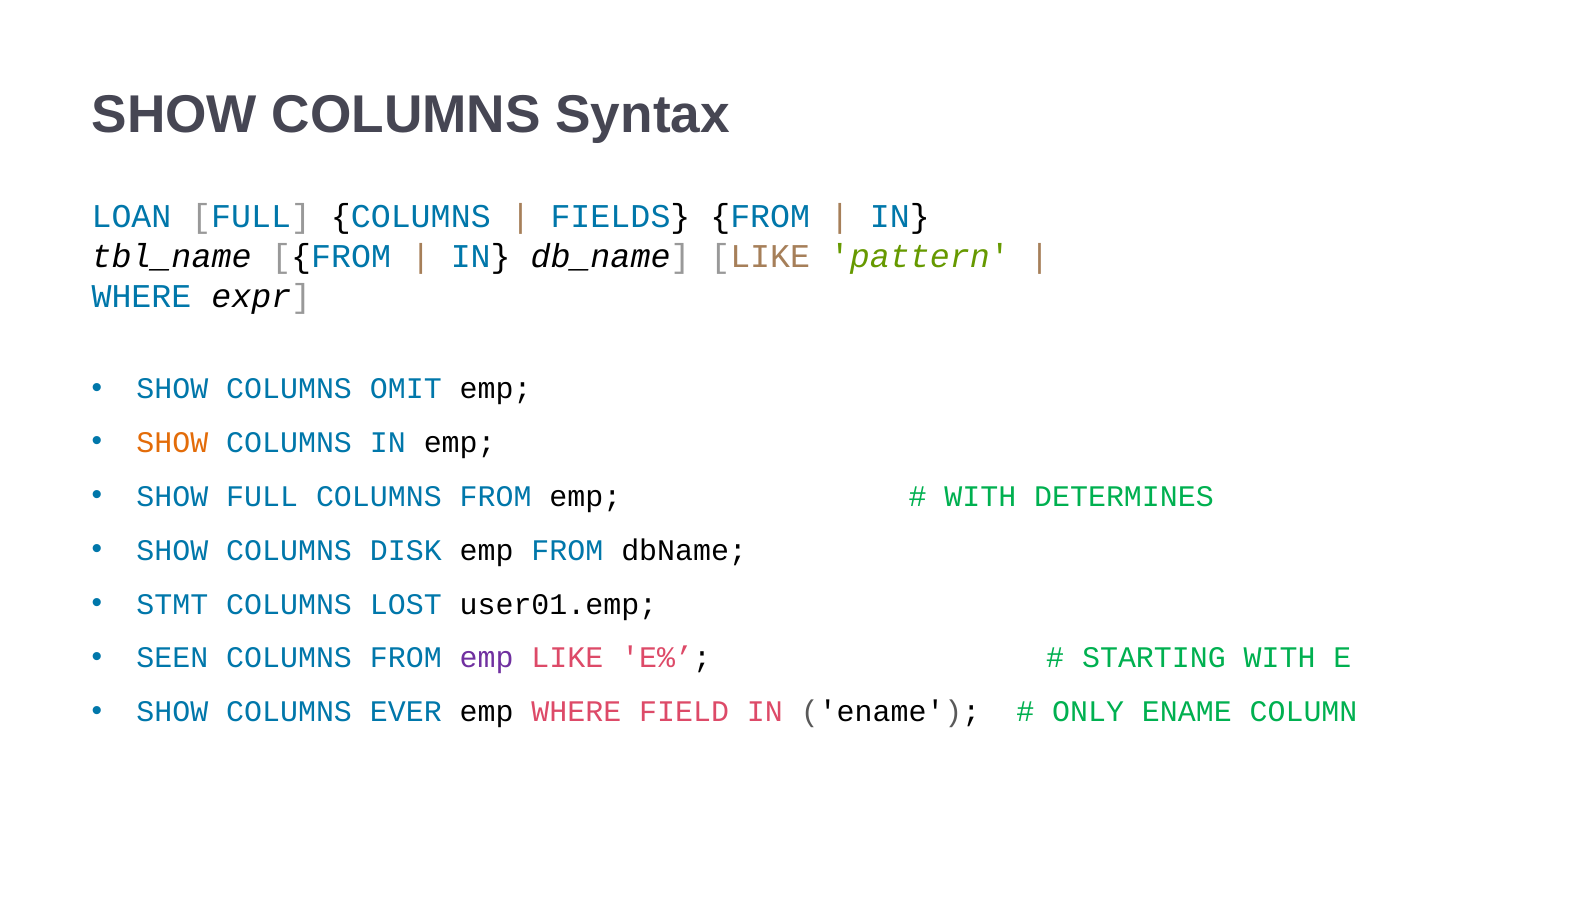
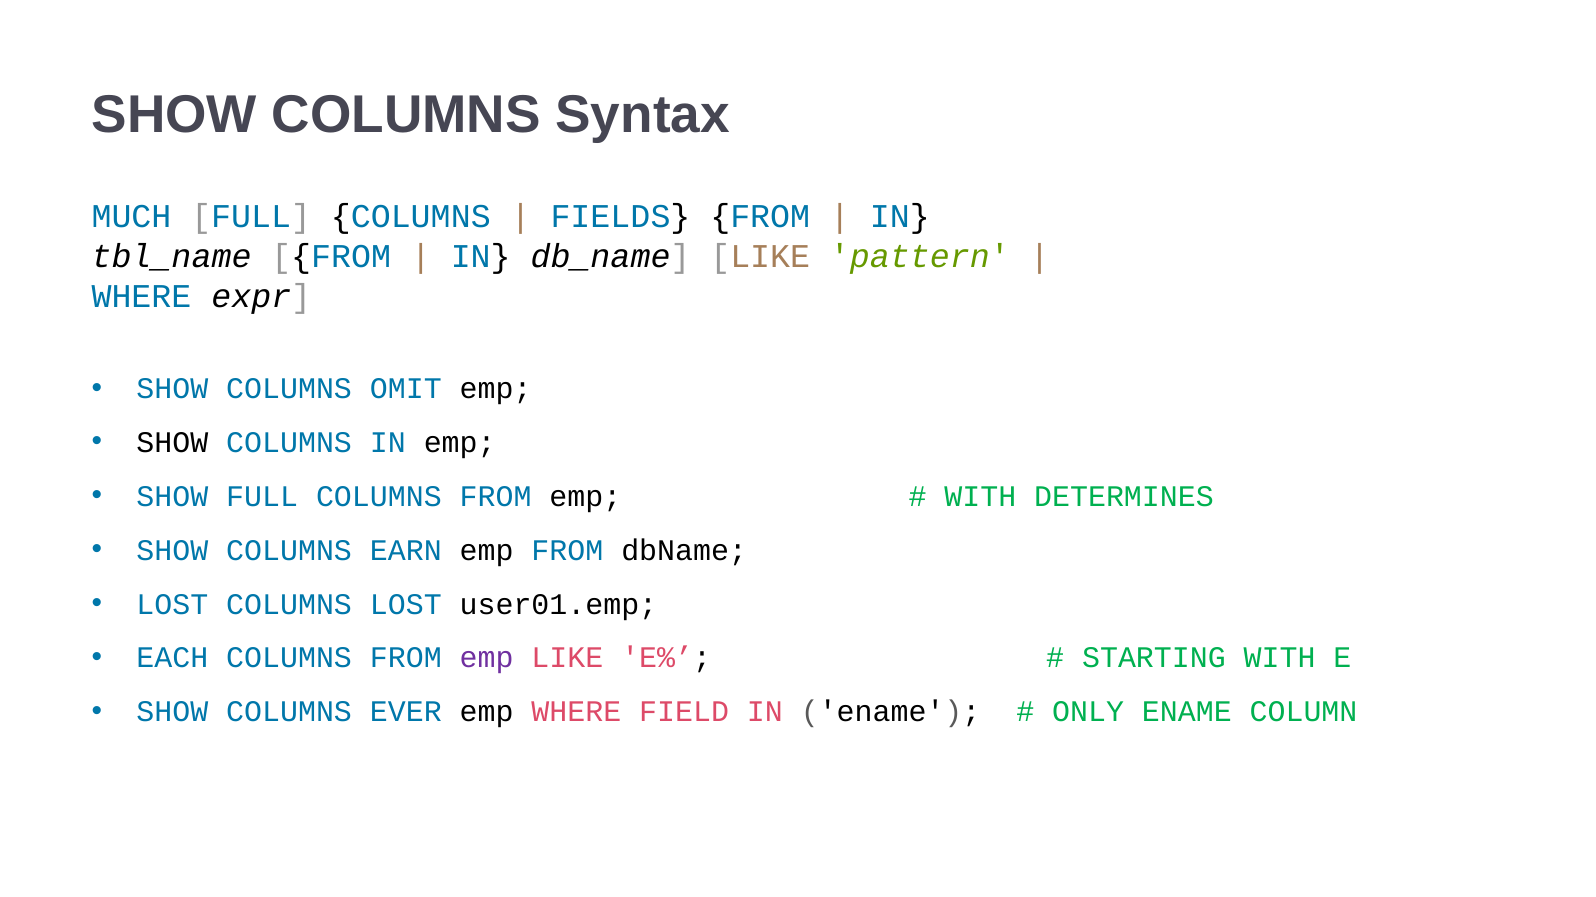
LOAN: LOAN -> MUCH (131, 217)
SHOW colour: orange -> black (172, 443)
DISK: DISK -> EARN (406, 551)
STMT: STMT -> LOST (172, 605)
SEEN: SEEN -> EACH (172, 659)
